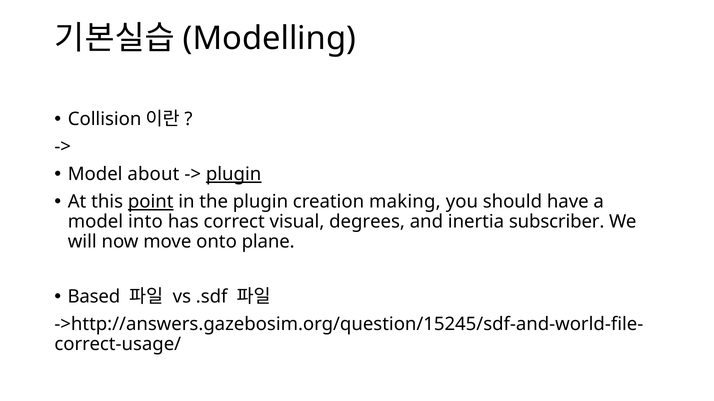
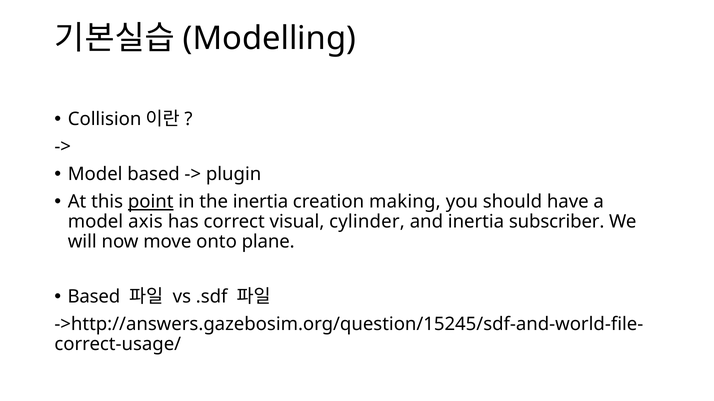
Model about: about -> based (154, 175)
plugin underline: present -> none (234, 175)
the plugin: plugin -> inertia (261, 202)
into: into -> axis (145, 222)
degrees: degrees -> cylinder (367, 222)
